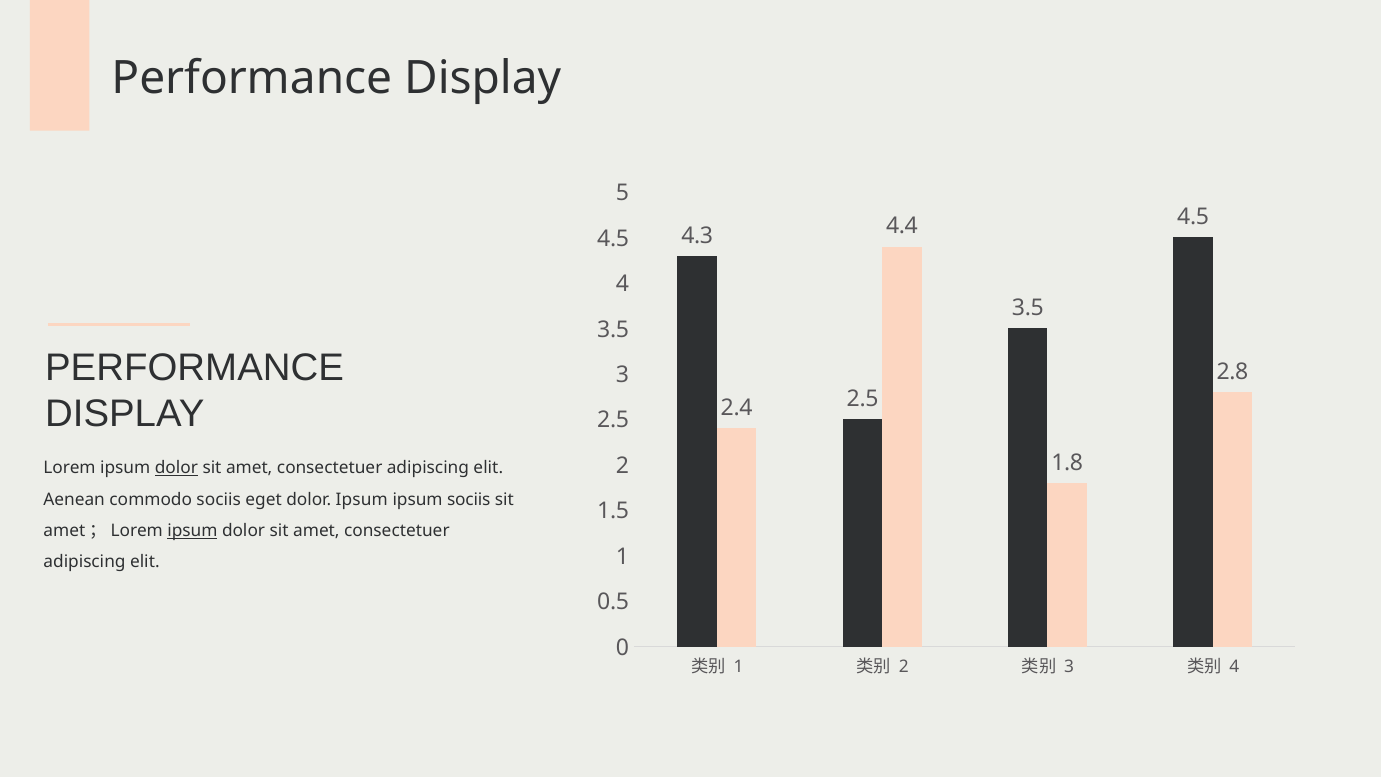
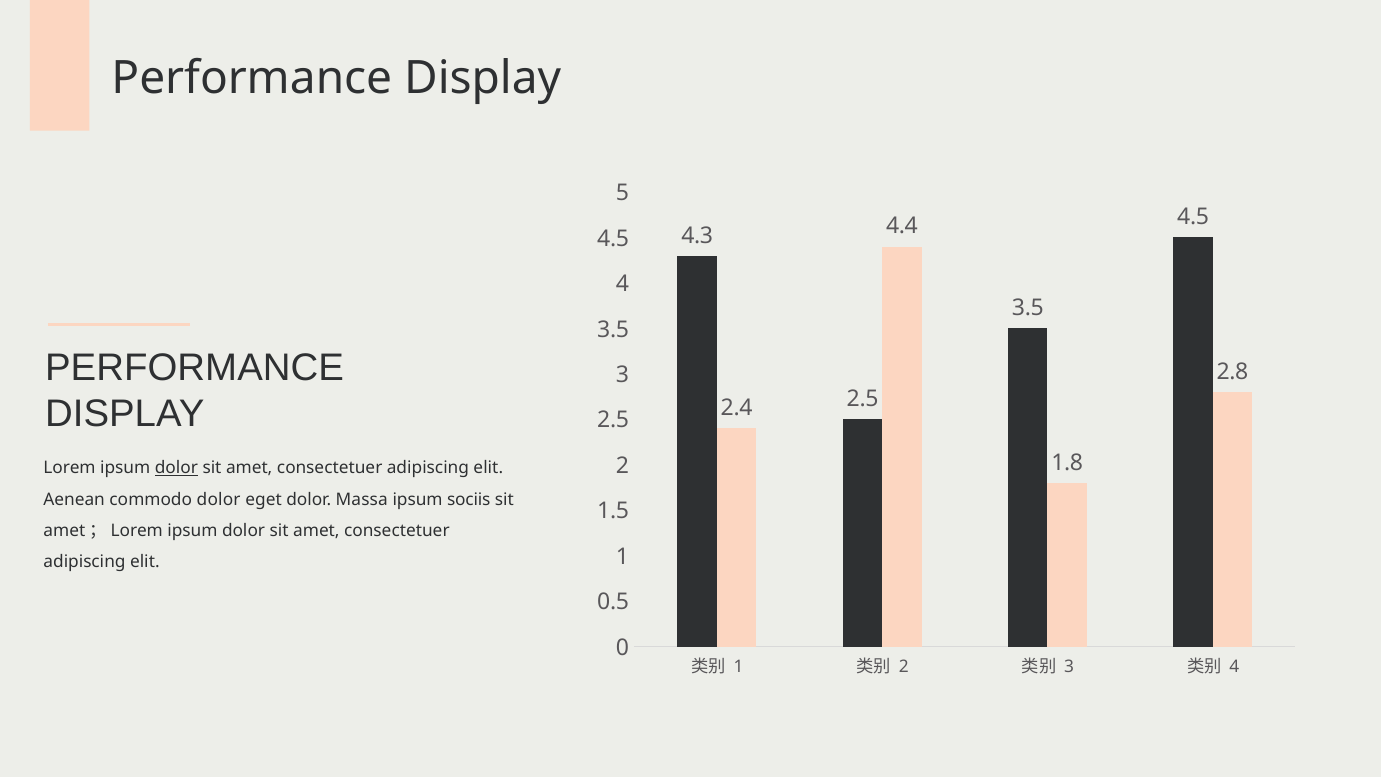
commodo sociis: sociis -> dolor (219, 499)
dolor Ipsum: Ipsum -> Massa (362, 499)
ipsum underline: present -> none (192, 530)
